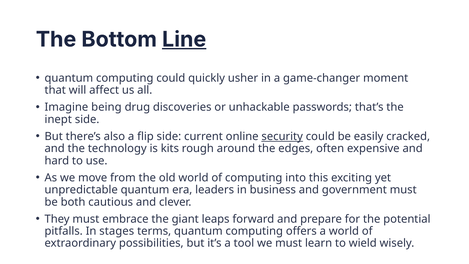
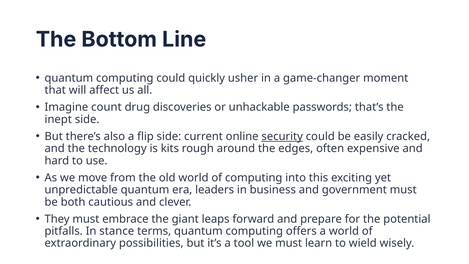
Line underline: present -> none (184, 39)
being: being -> count (106, 107)
stages: stages -> stance (117, 231)
